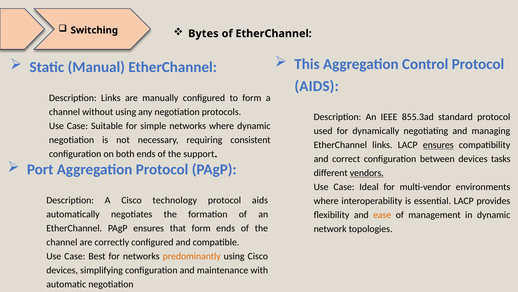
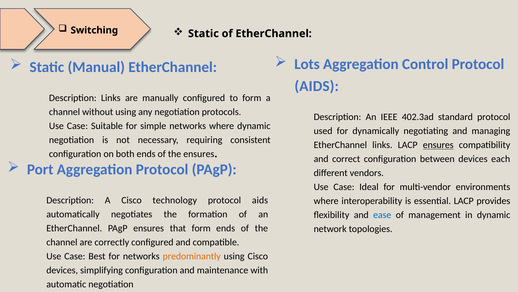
Bytes: Bytes -> Static (203, 34)
This: This -> Lots (307, 64)
855.3ad: 855.3ad -> 402.3ad (418, 117)
the support: support -> ensures (199, 154)
tasks: tasks -> each (501, 159)
vendors underline: present -> none (367, 173)
ease colour: orange -> blue (382, 215)
